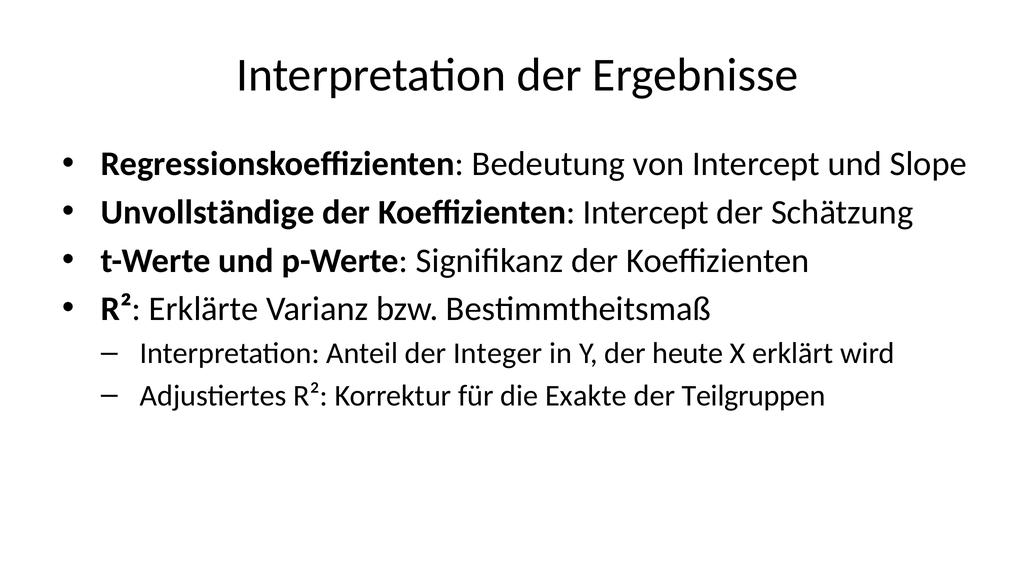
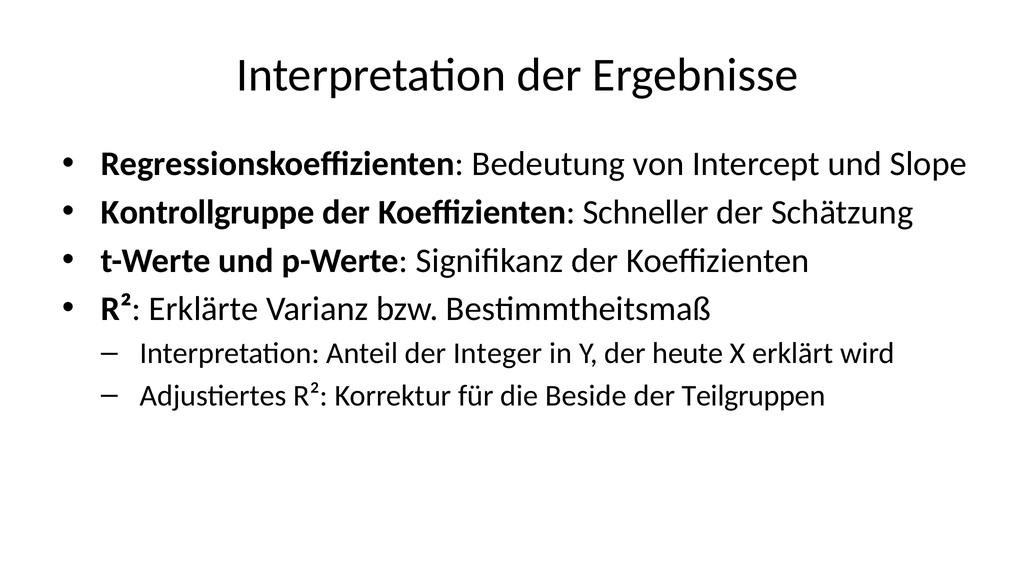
Unvollständige: Unvollständige -> Kontrollgruppe (208, 212)
Koeffizienten Intercept: Intercept -> Schneller (646, 212)
Exakte: Exakte -> Beside (586, 396)
